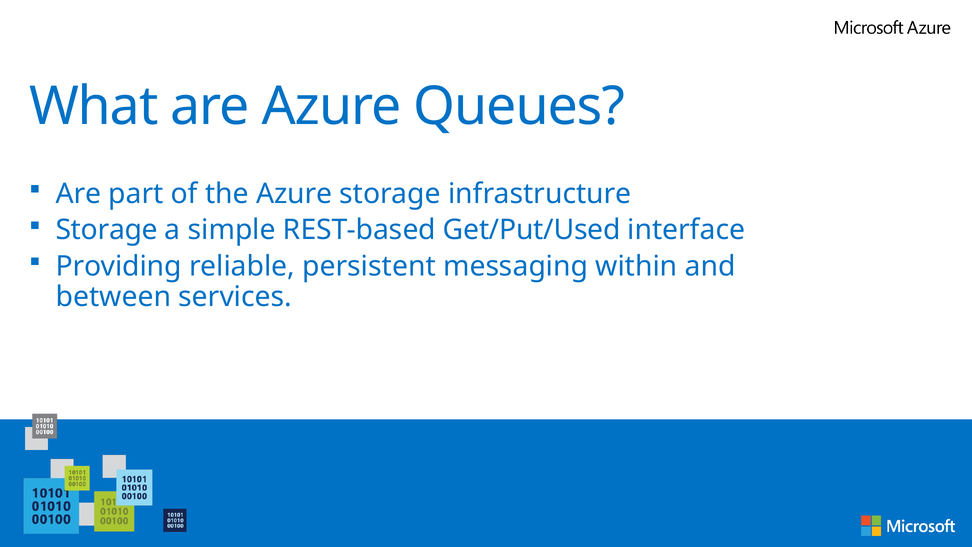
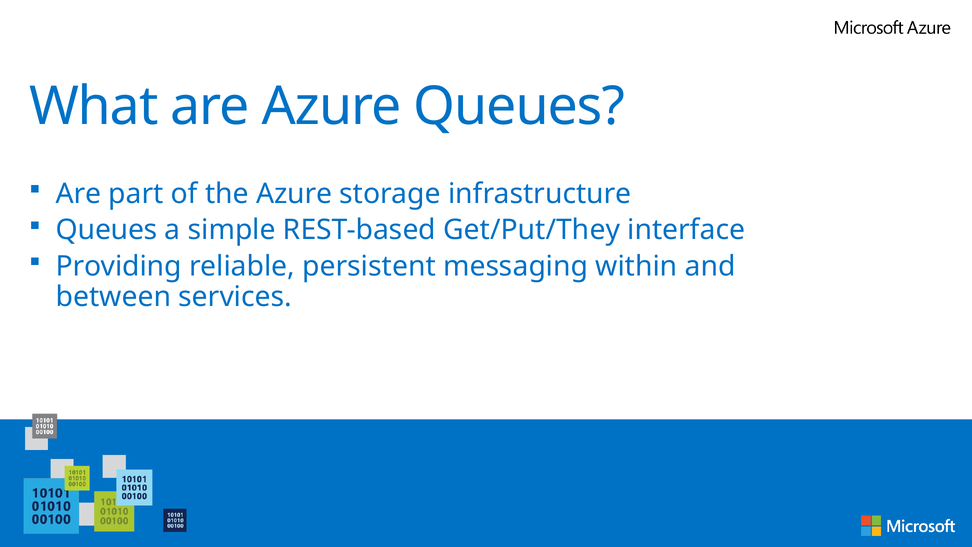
Storage: Storage -> Queues (107, 230)
Get/Put/Used: Get/Put/Used -> Get/Put/They (532, 230)
